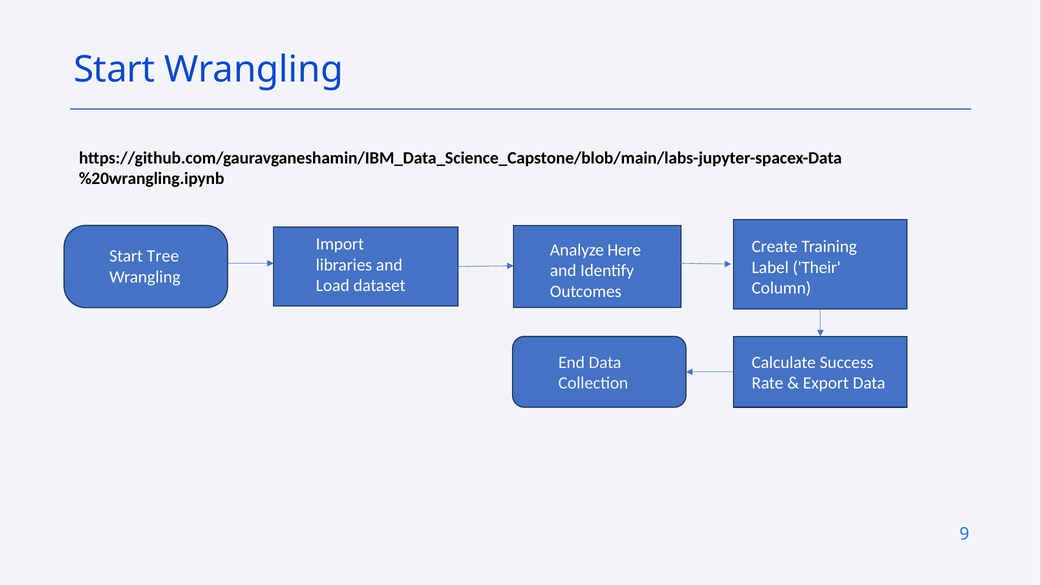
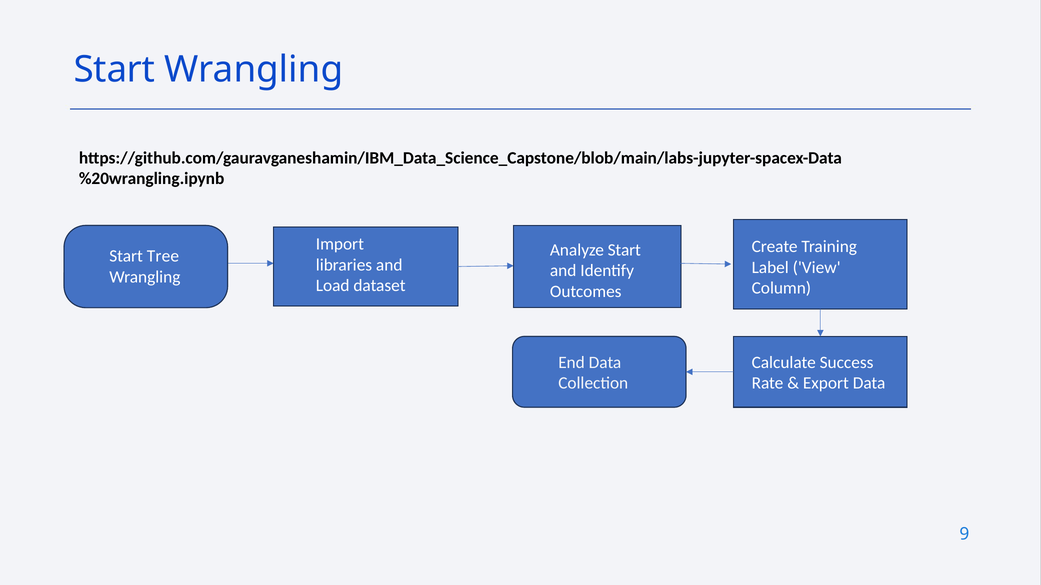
Analyze Here: Here -> Start (624, 250)
Their: Their -> View (817, 268)
